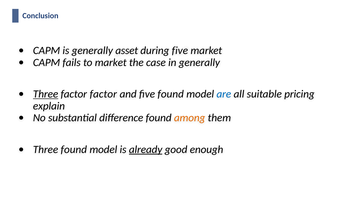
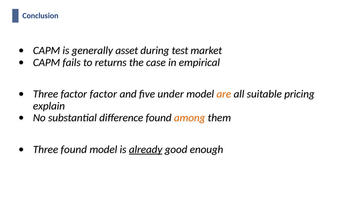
during five: five -> test (180, 51)
to market: market -> returns (111, 63)
in generally: generally -> empirical (199, 63)
Three underline: present -> none (46, 94)
five found: found -> under (171, 94)
are colour: blue -> orange (224, 94)
